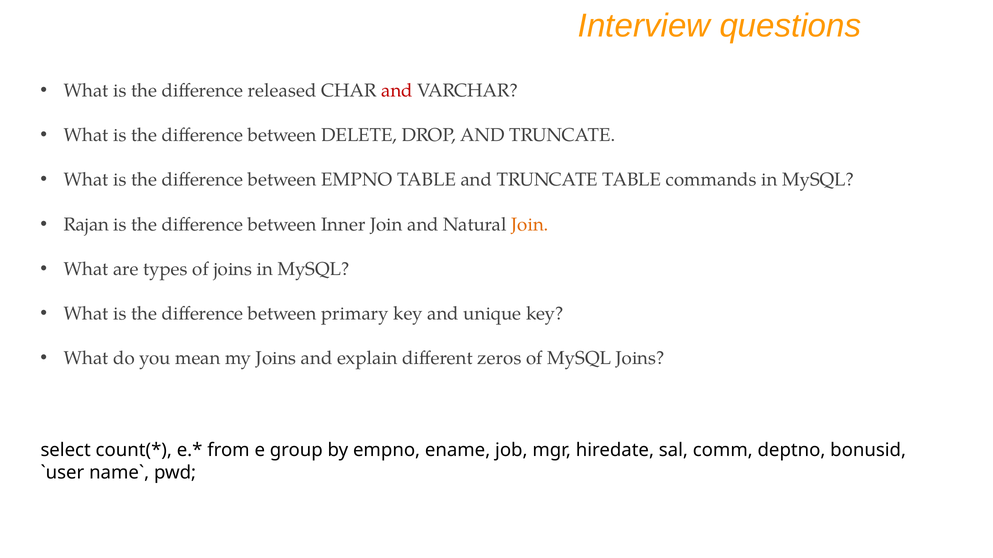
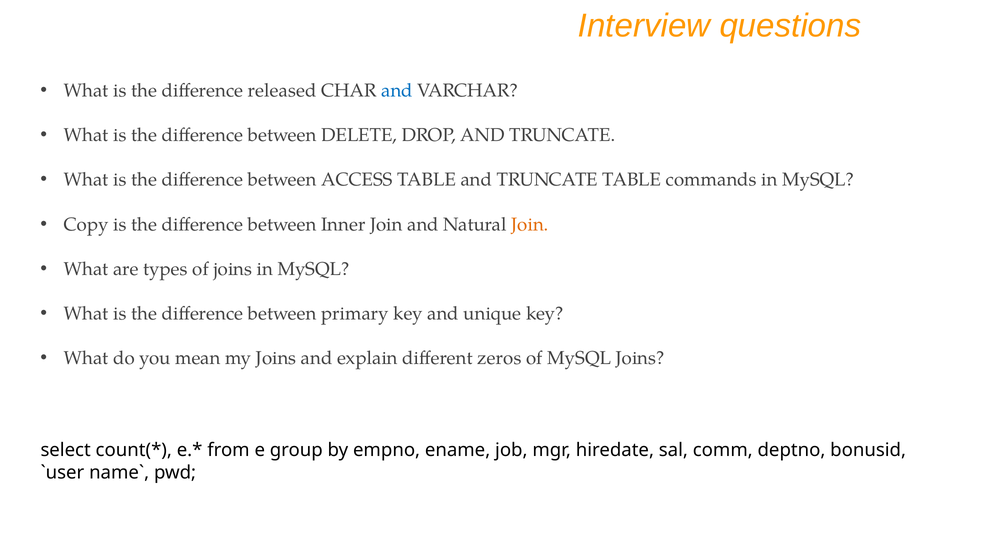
and colour: red -> blue (397, 91)
between EMPNO: EMPNO -> ACCESS (357, 180)
Rajan: Rajan -> Copy (86, 225)
